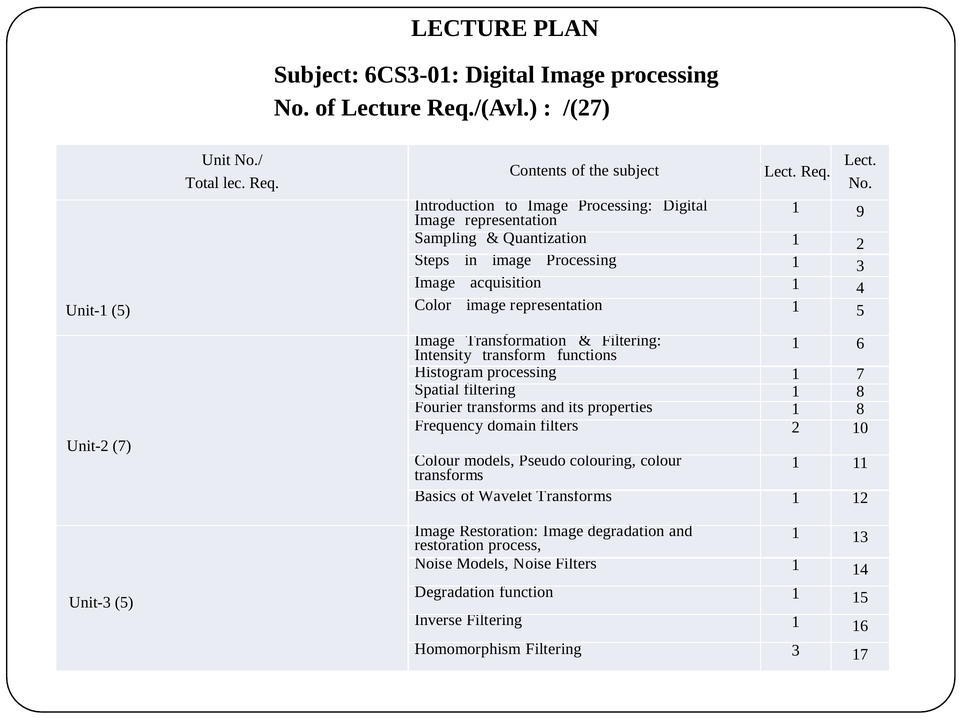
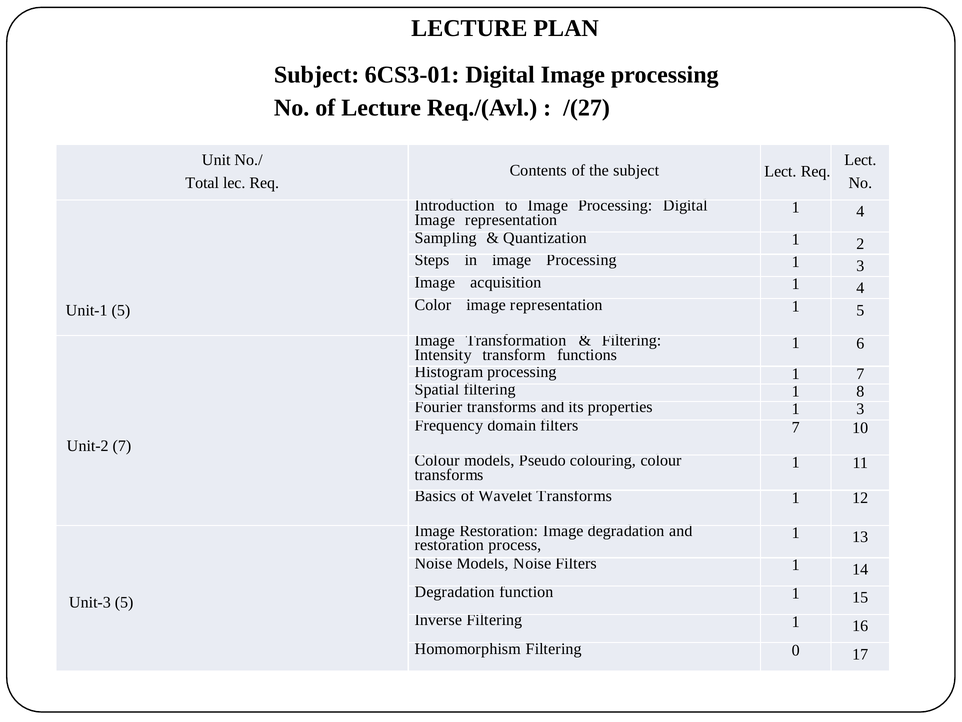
9: 9 -> 4 (860, 211)
properties 1 8: 8 -> 3 (860, 409)
filters 2: 2 -> 7 (796, 427)
Filtering 3: 3 -> 0 (796, 650)
